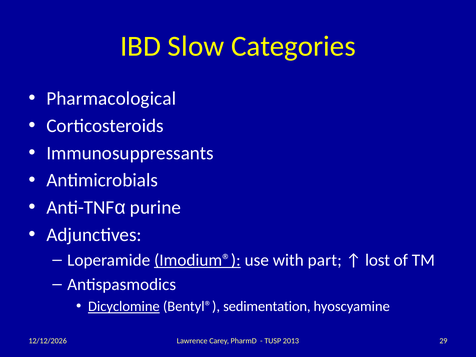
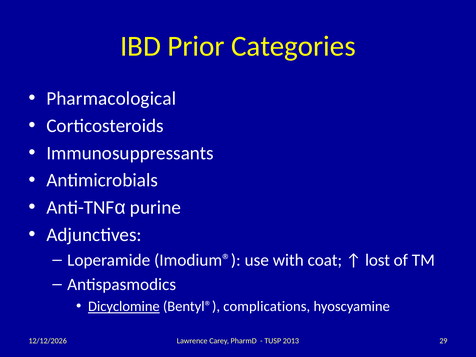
Slow: Slow -> Prior (196, 46)
Imodium® underline: present -> none (197, 260)
part: part -> coat (325, 260)
sedimentation: sedimentation -> complications (267, 306)
